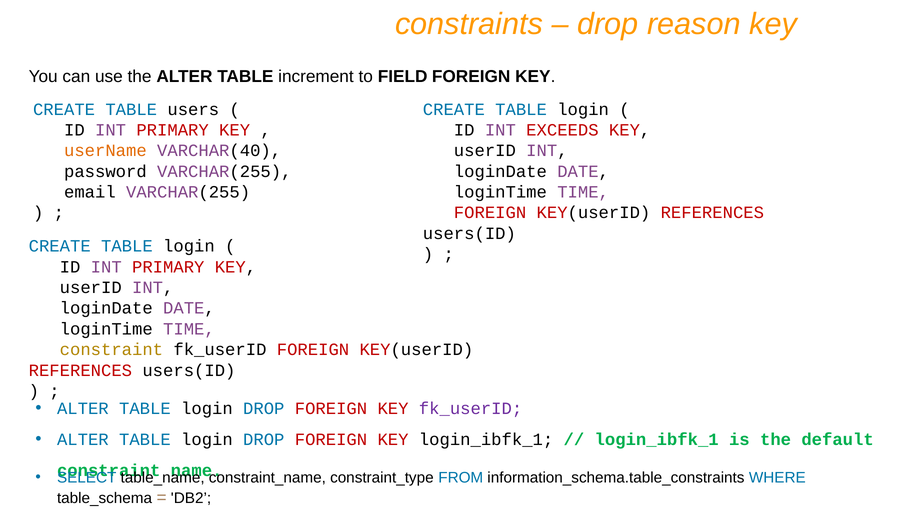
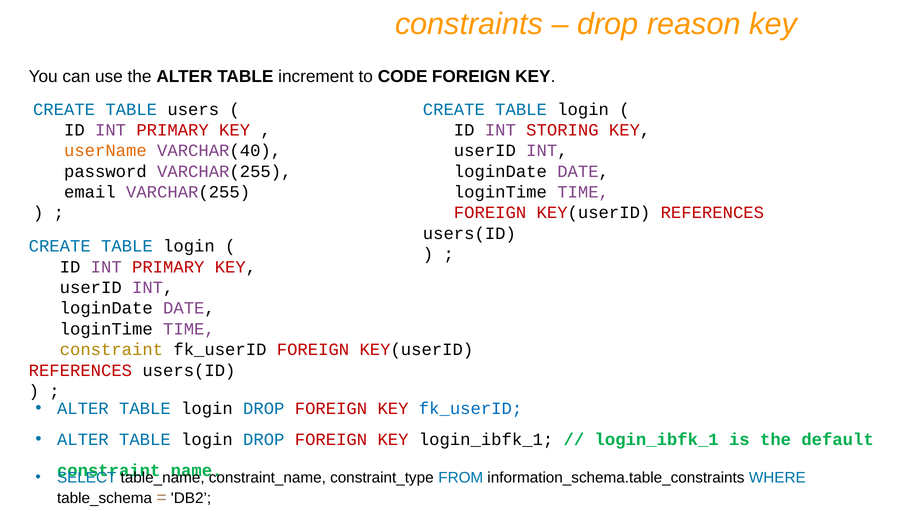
FIELD: FIELD -> CODE (403, 77)
EXCEEDS: EXCEEDS -> STORING (562, 130)
fk_userID colour: purple -> blue (471, 409)
